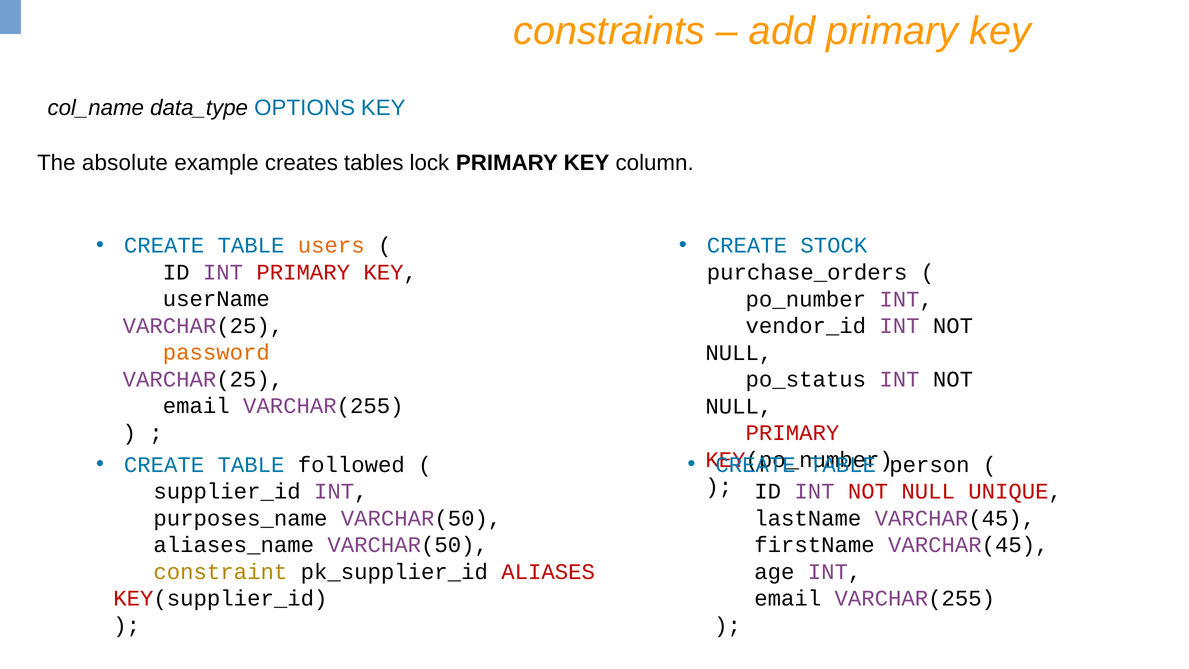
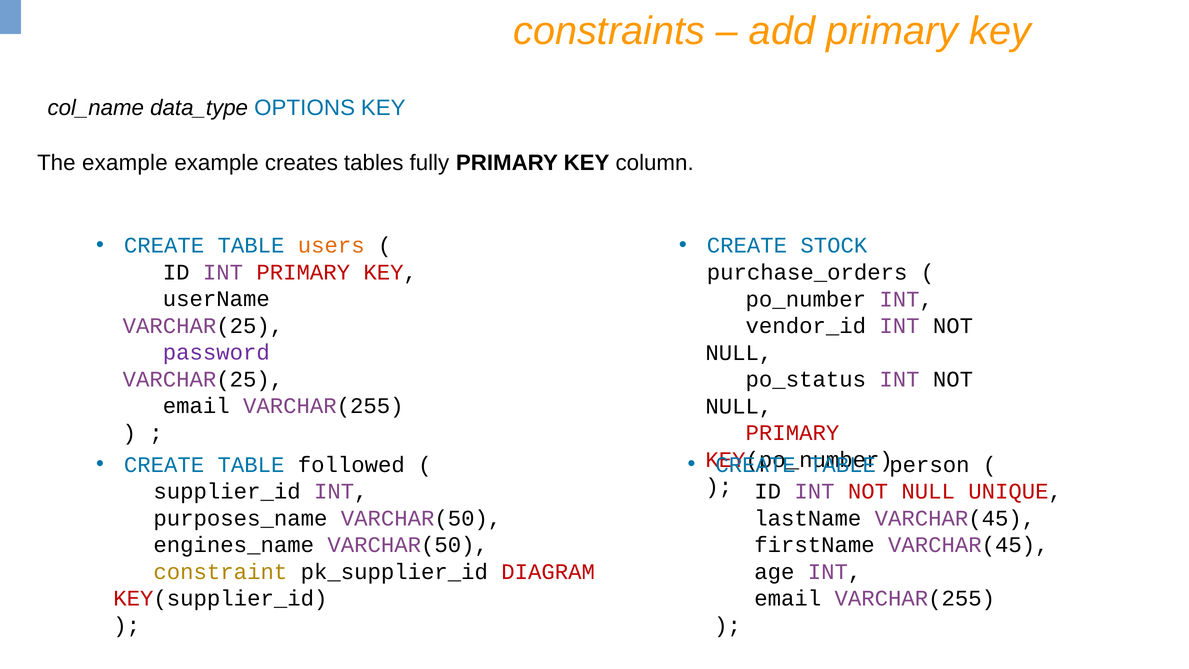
The absolute: absolute -> example (125, 163)
lock: lock -> fully (429, 163)
password colour: orange -> purple (216, 352)
aliases_name: aliases_name -> engines_name (234, 545)
ALIASES: ALIASES -> DIAGRAM (548, 572)
